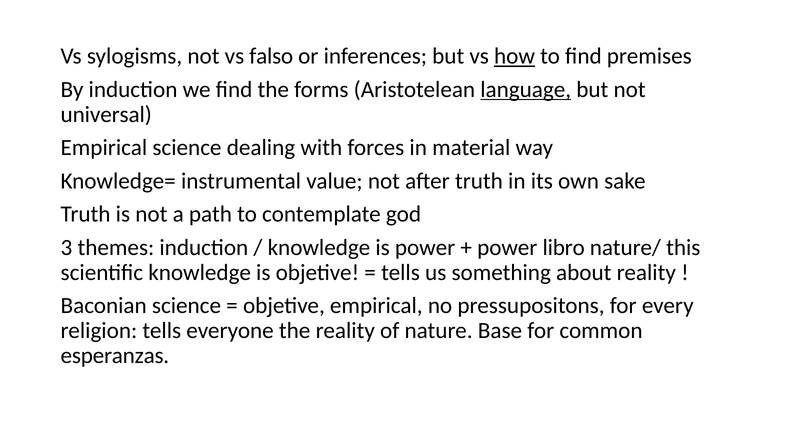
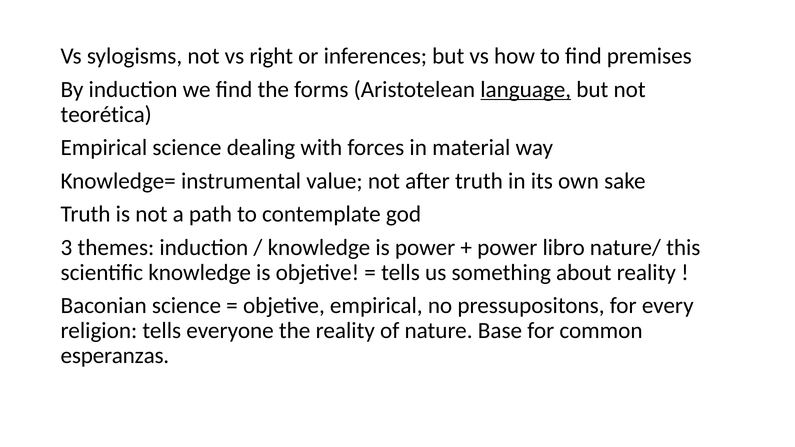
falso: falso -> right (271, 56)
how underline: present -> none (515, 56)
universal: universal -> teorética (106, 115)
